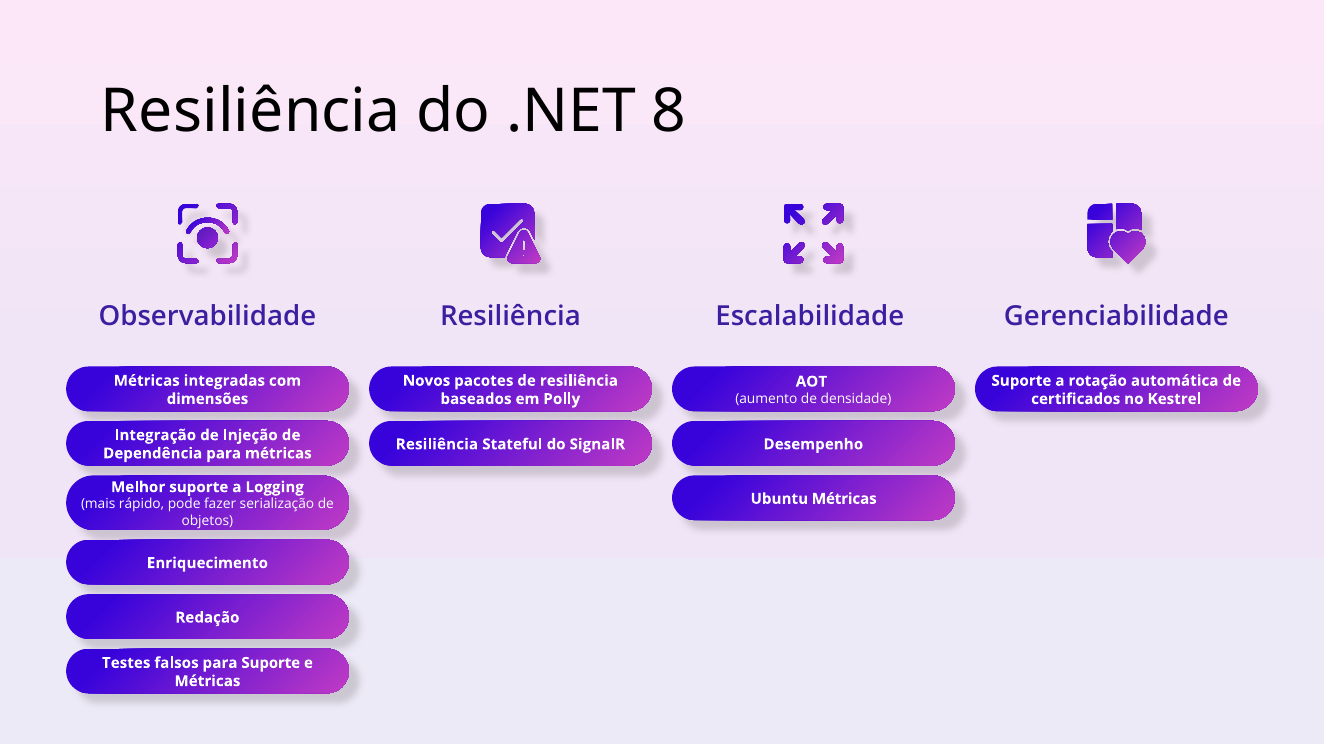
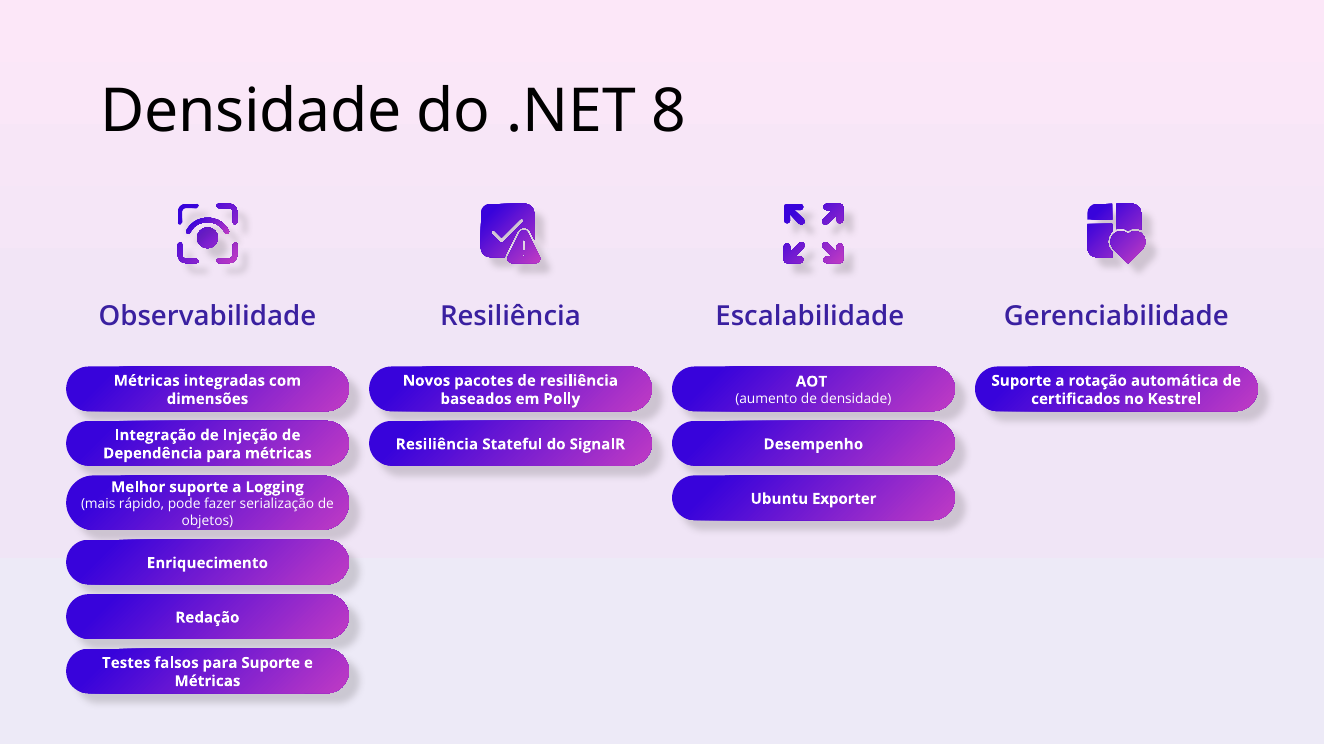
Resiliência: Resiliência -> Densidade (251, 111)
Ubuntu Métricas: Métricas -> Exporter (844, 499)
